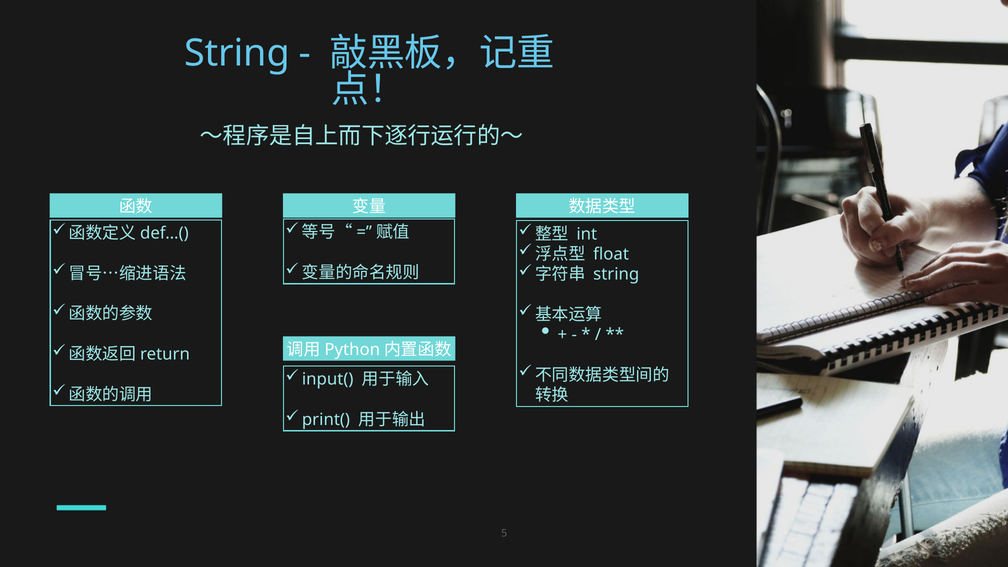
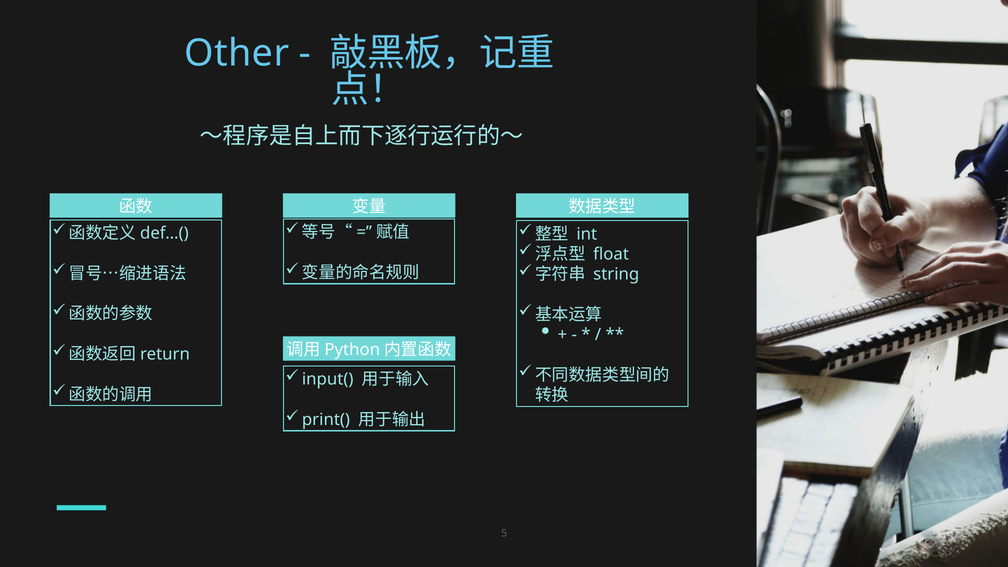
String: String -> Other (237, 53)
